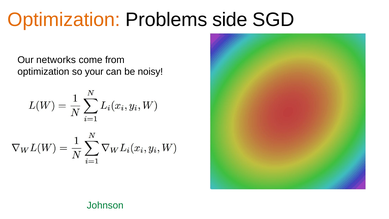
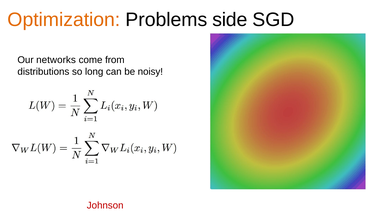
optimization: optimization -> distributions (43, 71)
your: your -> long (94, 71)
Johnson colour: green -> red (105, 205)
